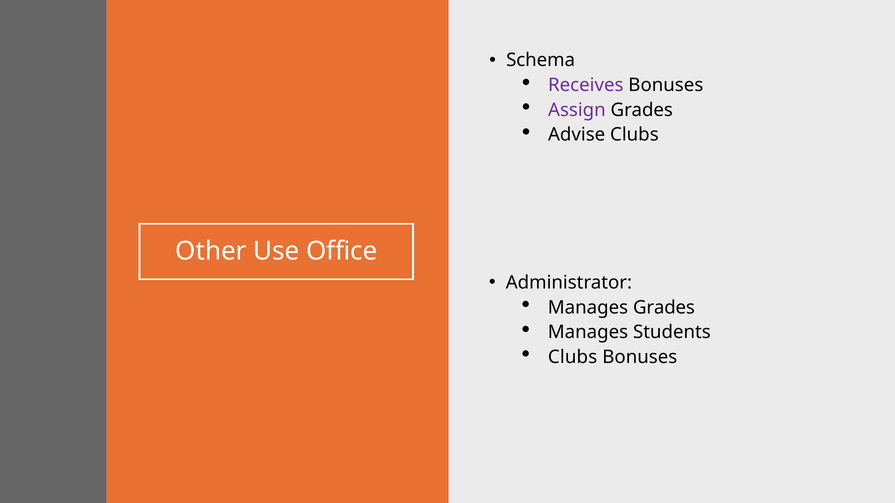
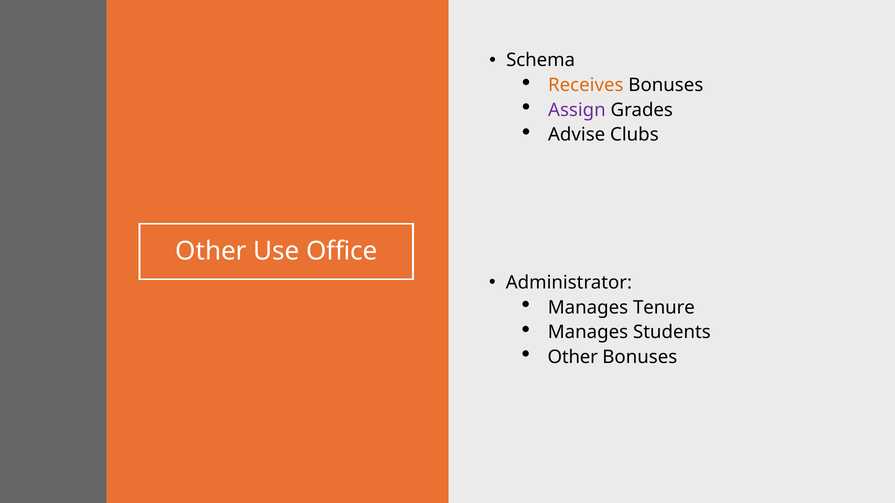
Receives colour: purple -> orange (586, 85)
Manages Grades: Grades -> Tenure (664, 308)
Clubs: Clubs -> Other (573, 357)
